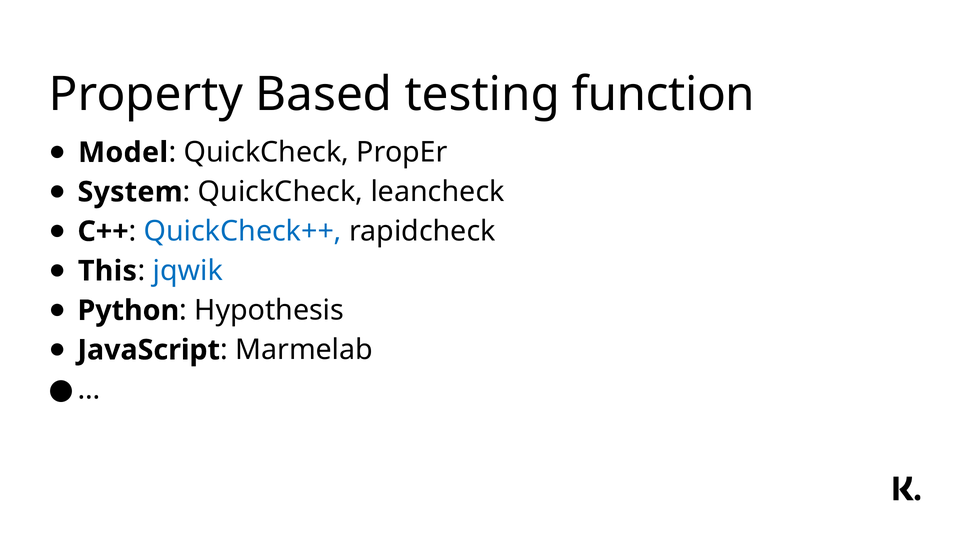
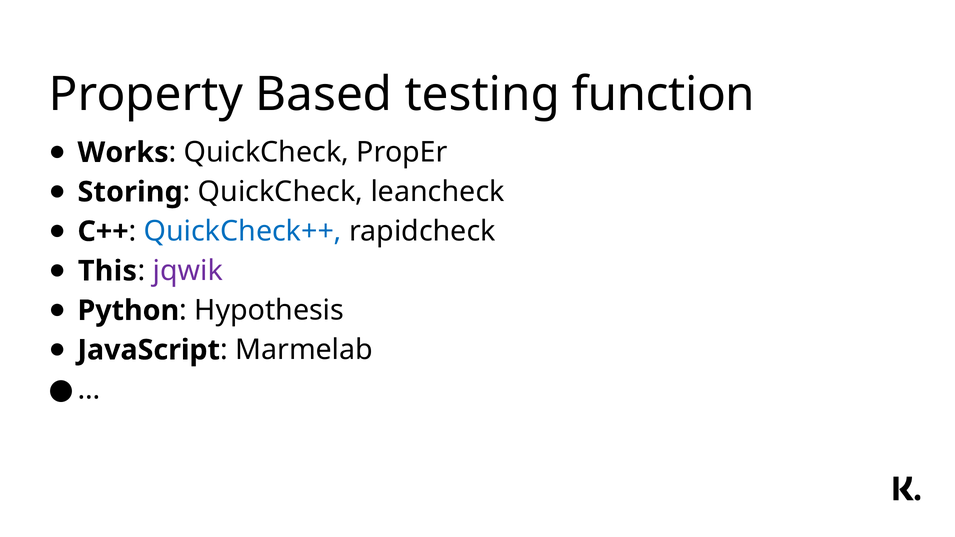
Model: Model -> Works (123, 153)
System: System -> Storing (130, 192)
jqwik colour: blue -> purple (188, 271)
